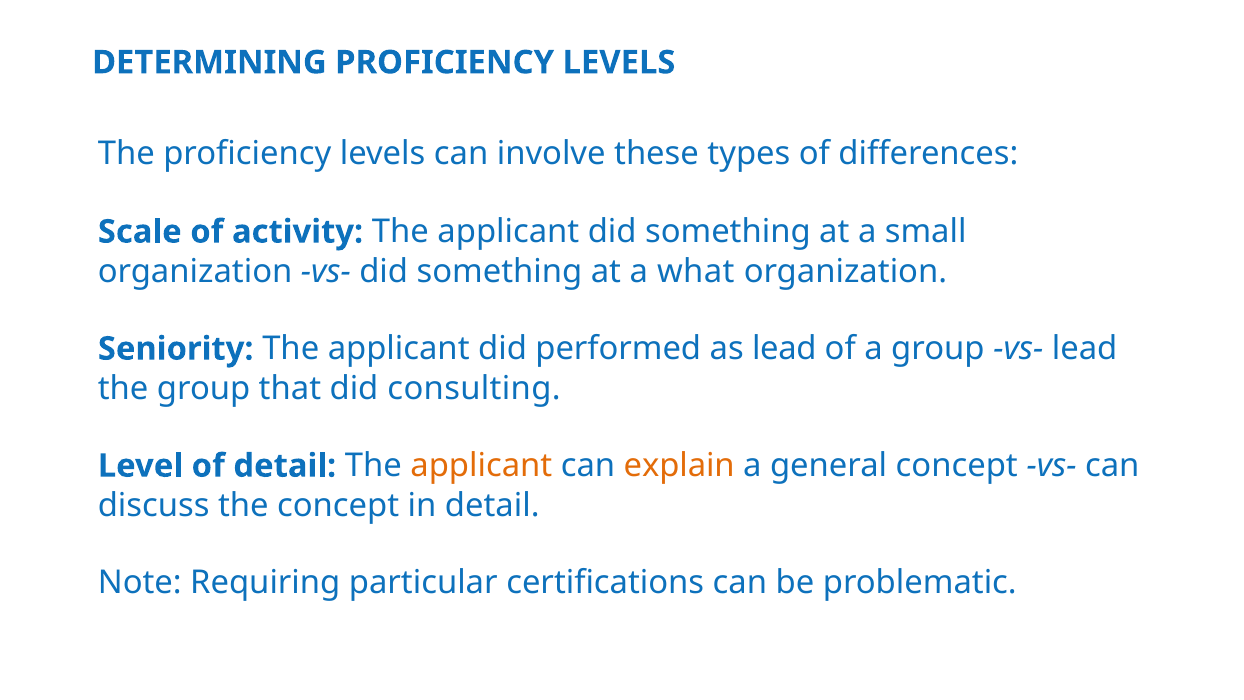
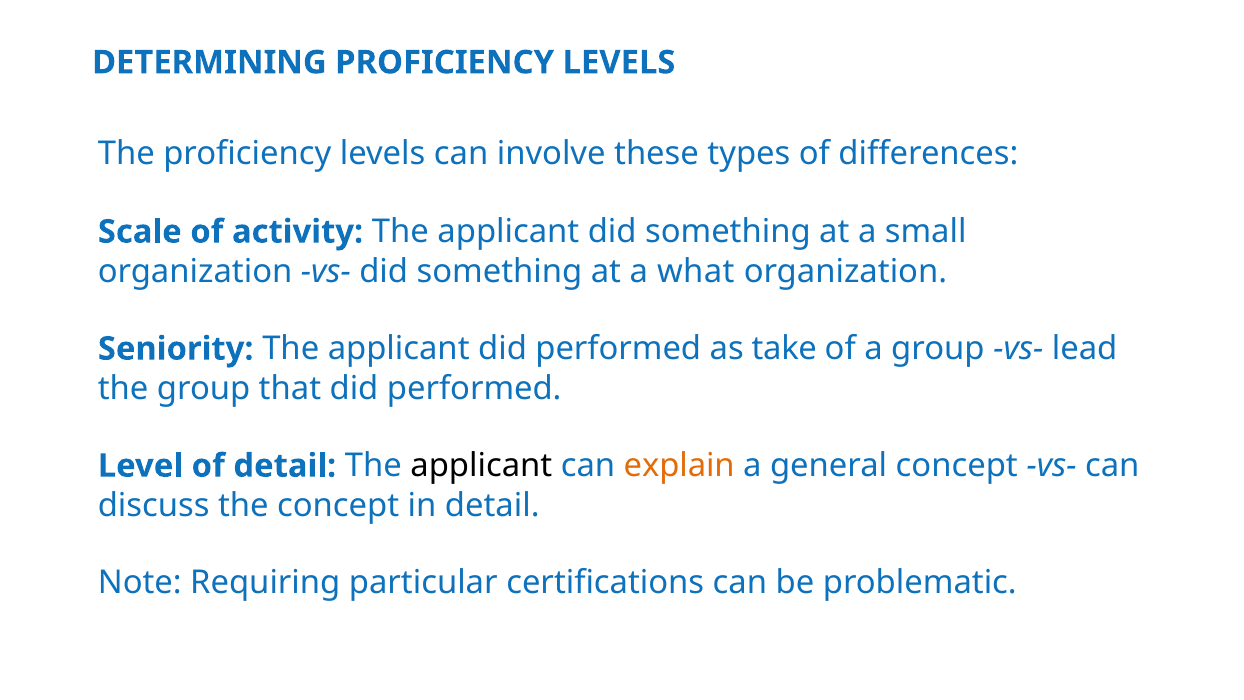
as lead: lead -> take (784, 349)
that did consulting: consulting -> performed (474, 388)
applicant colour: orange -> black (481, 466)
